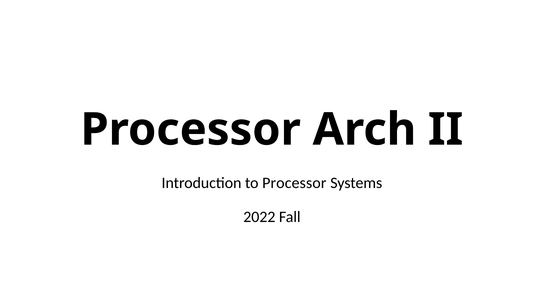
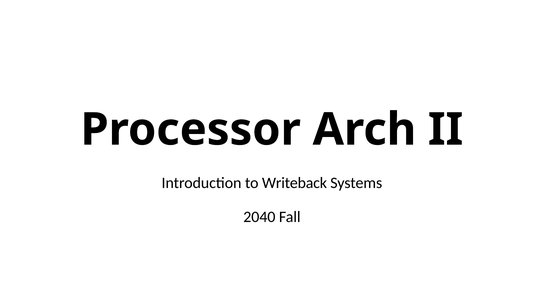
to Processor: Processor -> Writeback (294, 183)
2022: 2022 -> 2040 (259, 217)
